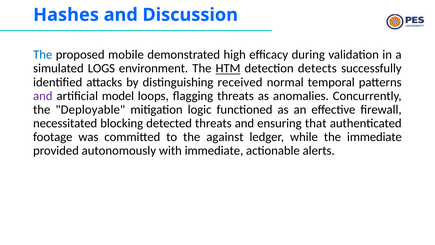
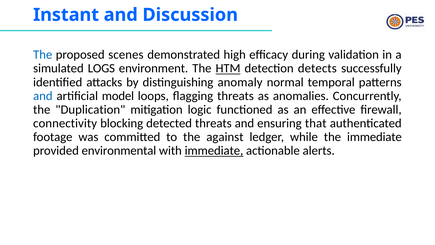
Hashes: Hashes -> Instant (66, 15)
mobile: mobile -> scenes (126, 55)
received: received -> anomaly (240, 82)
and colour: purple -> blue (43, 96)
Deployable: Deployable -> Duplication (90, 109)
necessitated: necessitated -> connectivity (65, 123)
autonomously: autonomously -> environmental (119, 151)
immediate underline: none -> present (214, 151)
